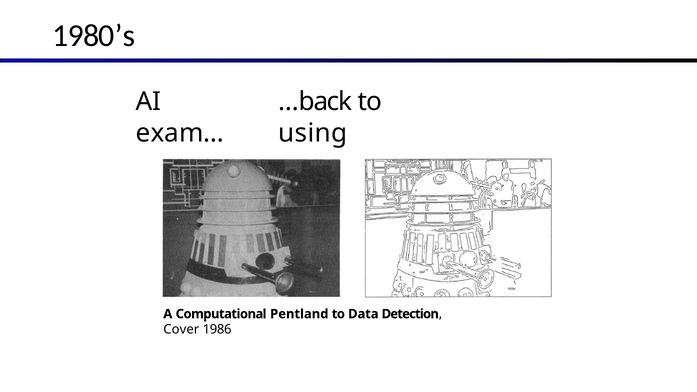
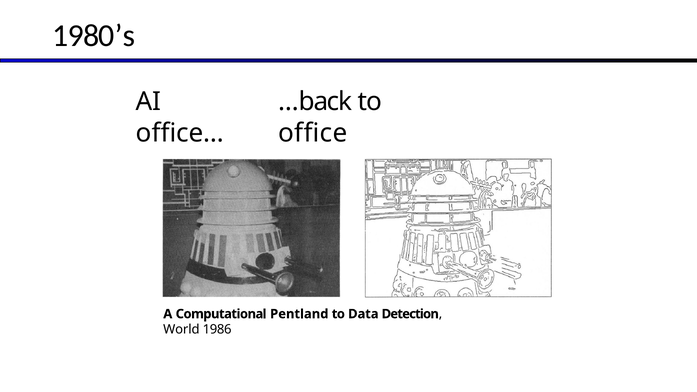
exam…: exam… -> office… (180, 133)
using: using -> office (313, 133)
Cover: Cover -> World (181, 330)
